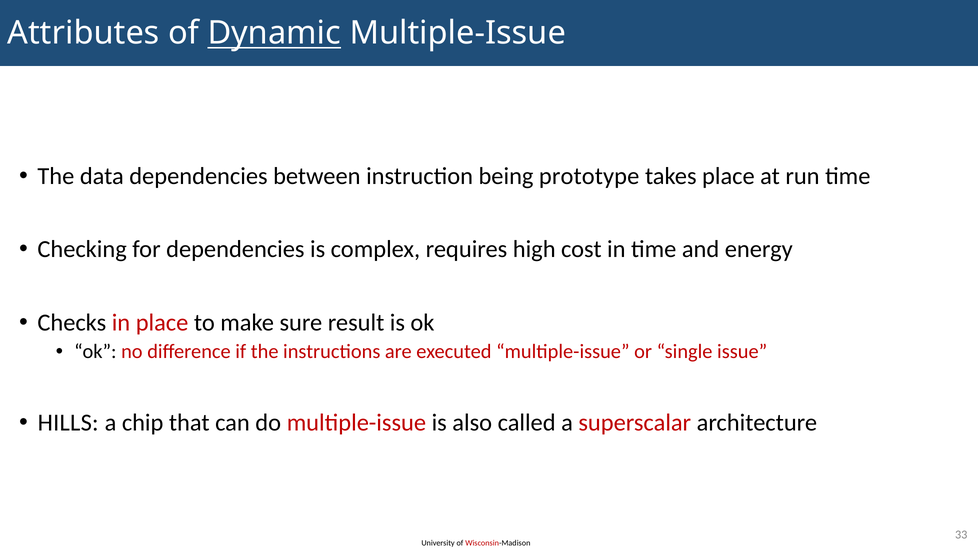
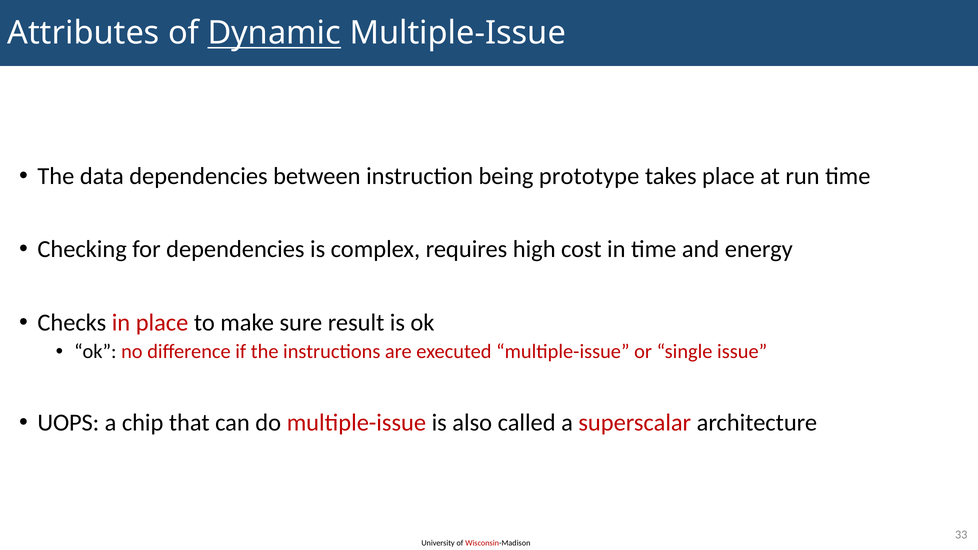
HILLS: HILLS -> UOPS (68, 423)
